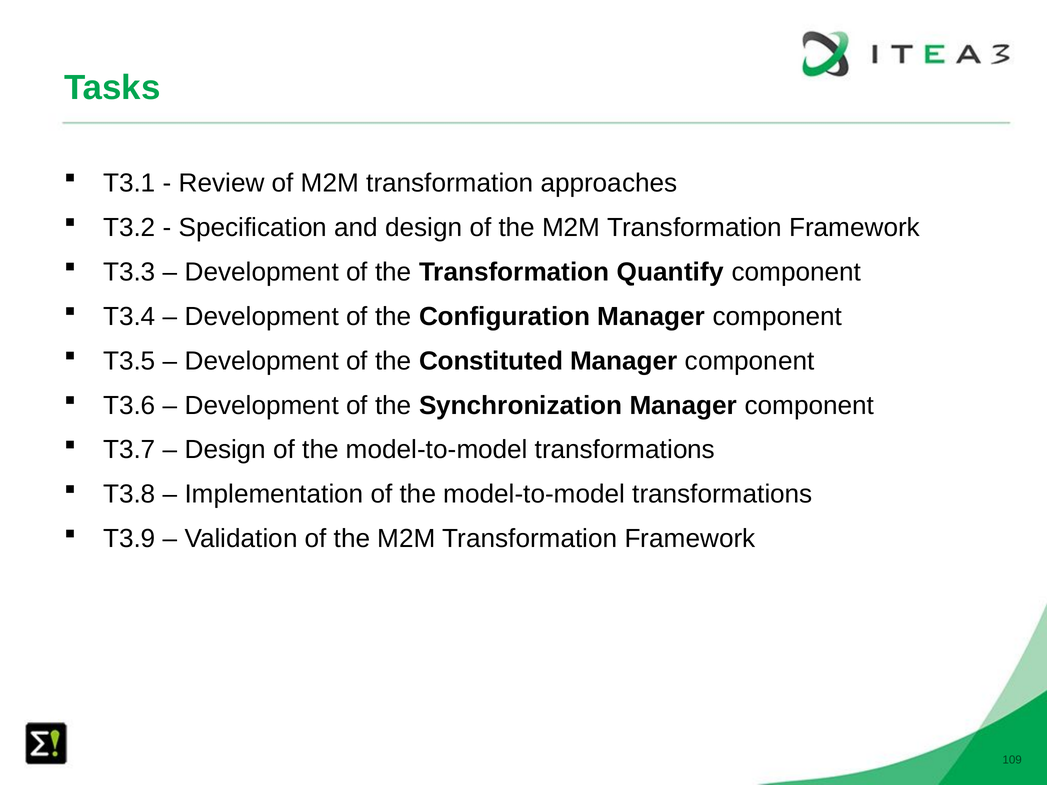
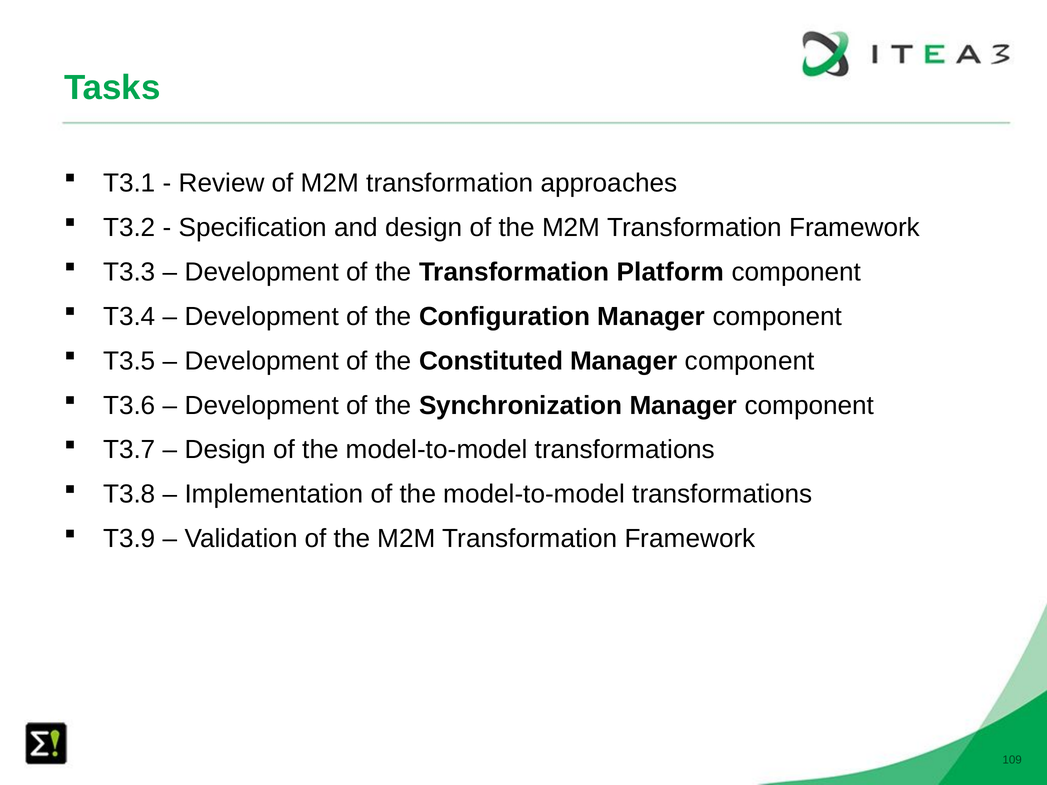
Quantify: Quantify -> Platform (670, 272)
